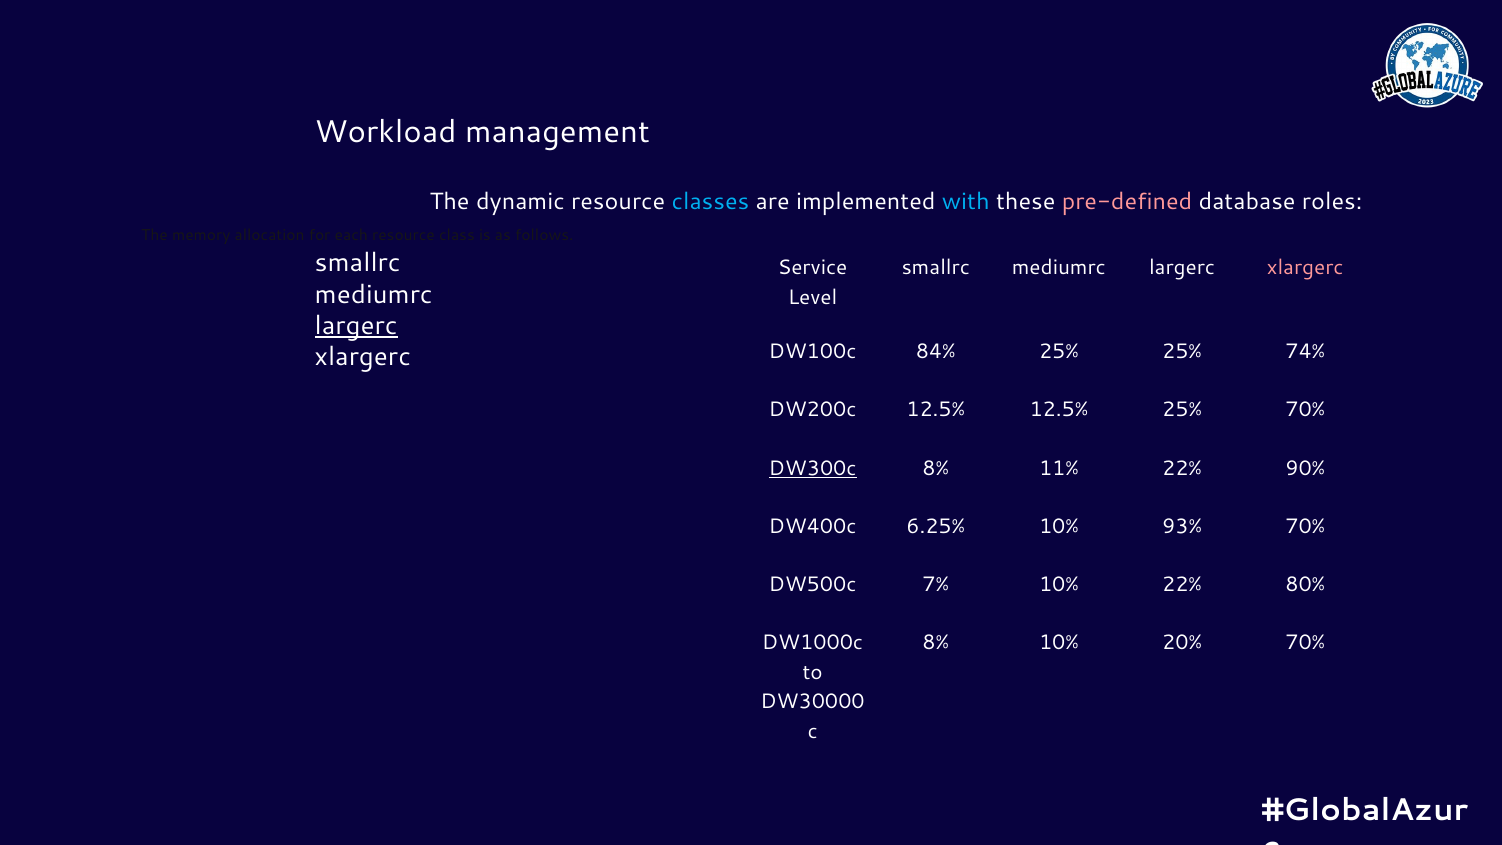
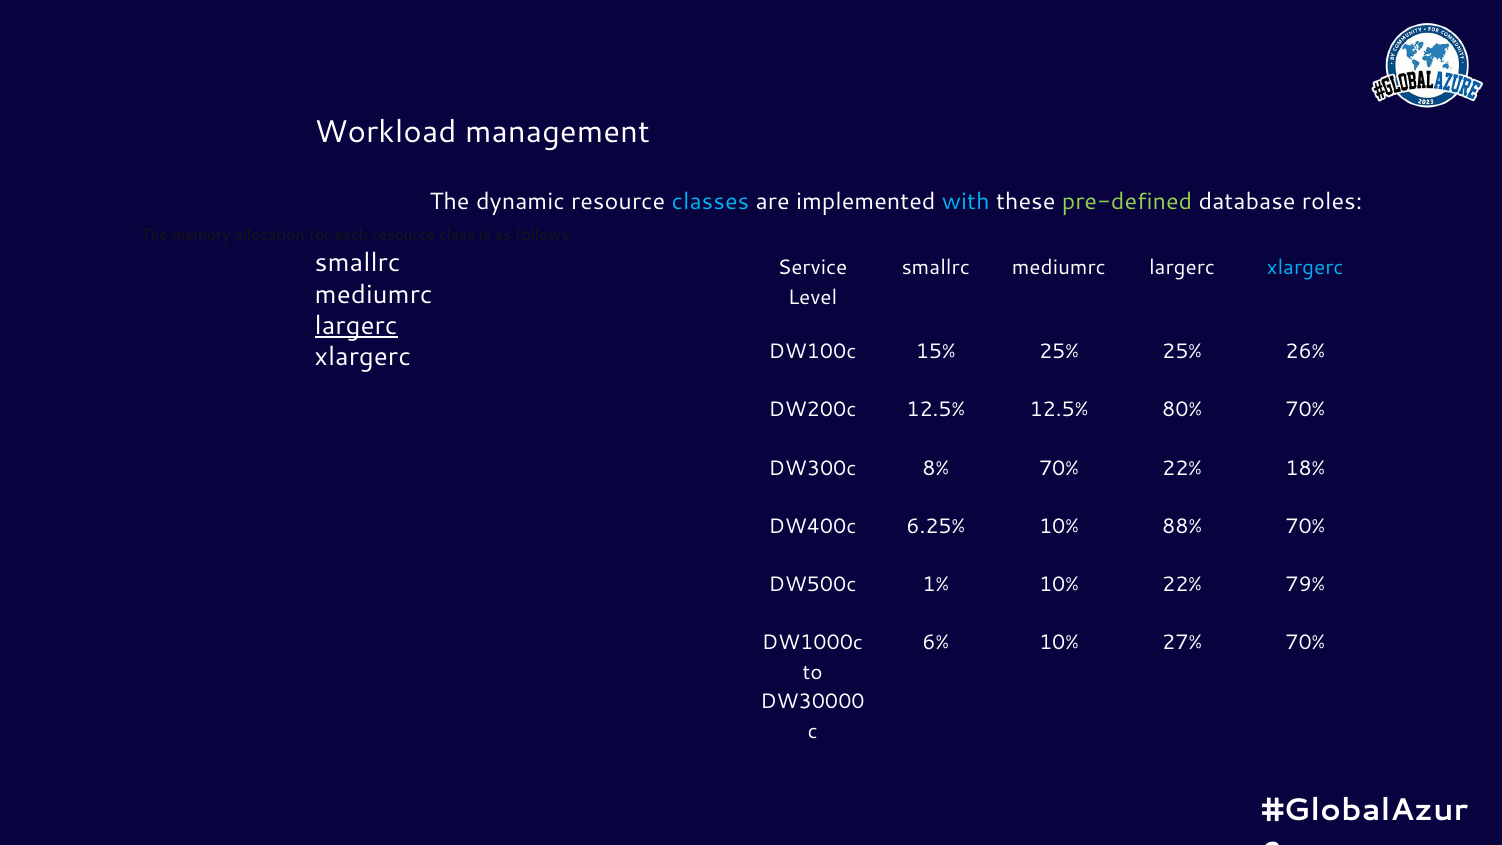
pre-defined colour: pink -> light green (1127, 202)
xlargerc colour: pink -> light blue (1305, 268)
84%: 84% -> 15% (936, 352)
74%: 74% -> 26% (1305, 352)
12.5% 25%: 25% -> 80% (1182, 410)
DW300c underline: present -> none (813, 468)
8% 11%: 11% -> 70% (1059, 468)
90%: 90% -> 18% (1305, 468)
93%: 93% -> 88% (1182, 526)
7%: 7% -> 1% (936, 585)
80%: 80% -> 79% (1305, 585)
8%: 8% -> 6% (936, 643)
20%: 20% -> 27% (1182, 643)
